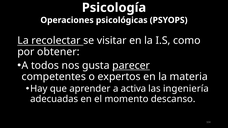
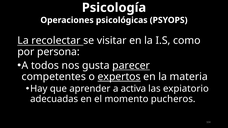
obtener: obtener -> persona (58, 52)
expertos underline: none -> present (119, 77)
ingeniería: ingeniería -> expiatorio (186, 89)
descanso: descanso -> pucheros (173, 99)
